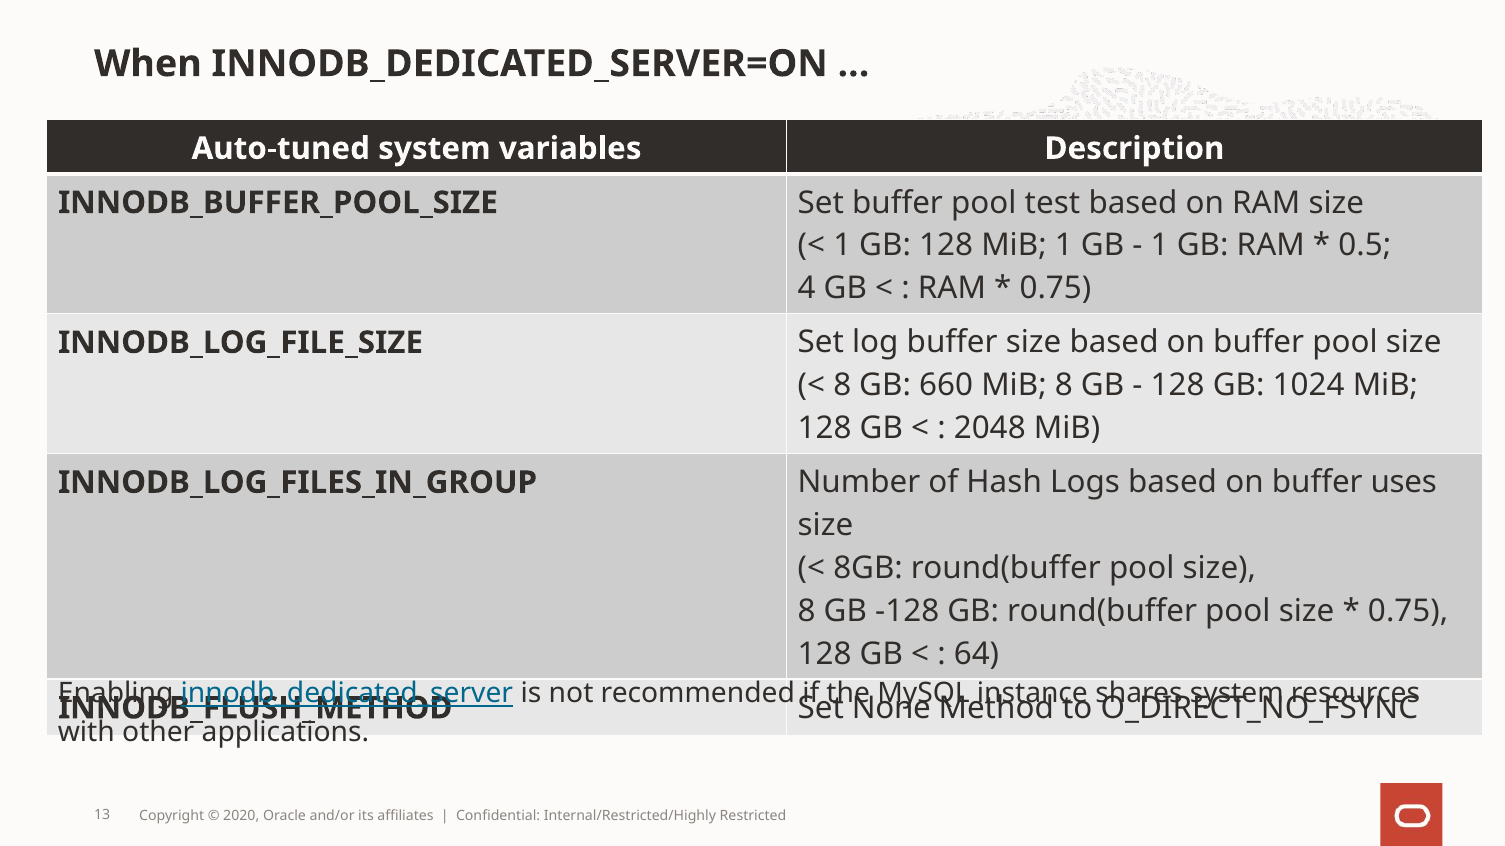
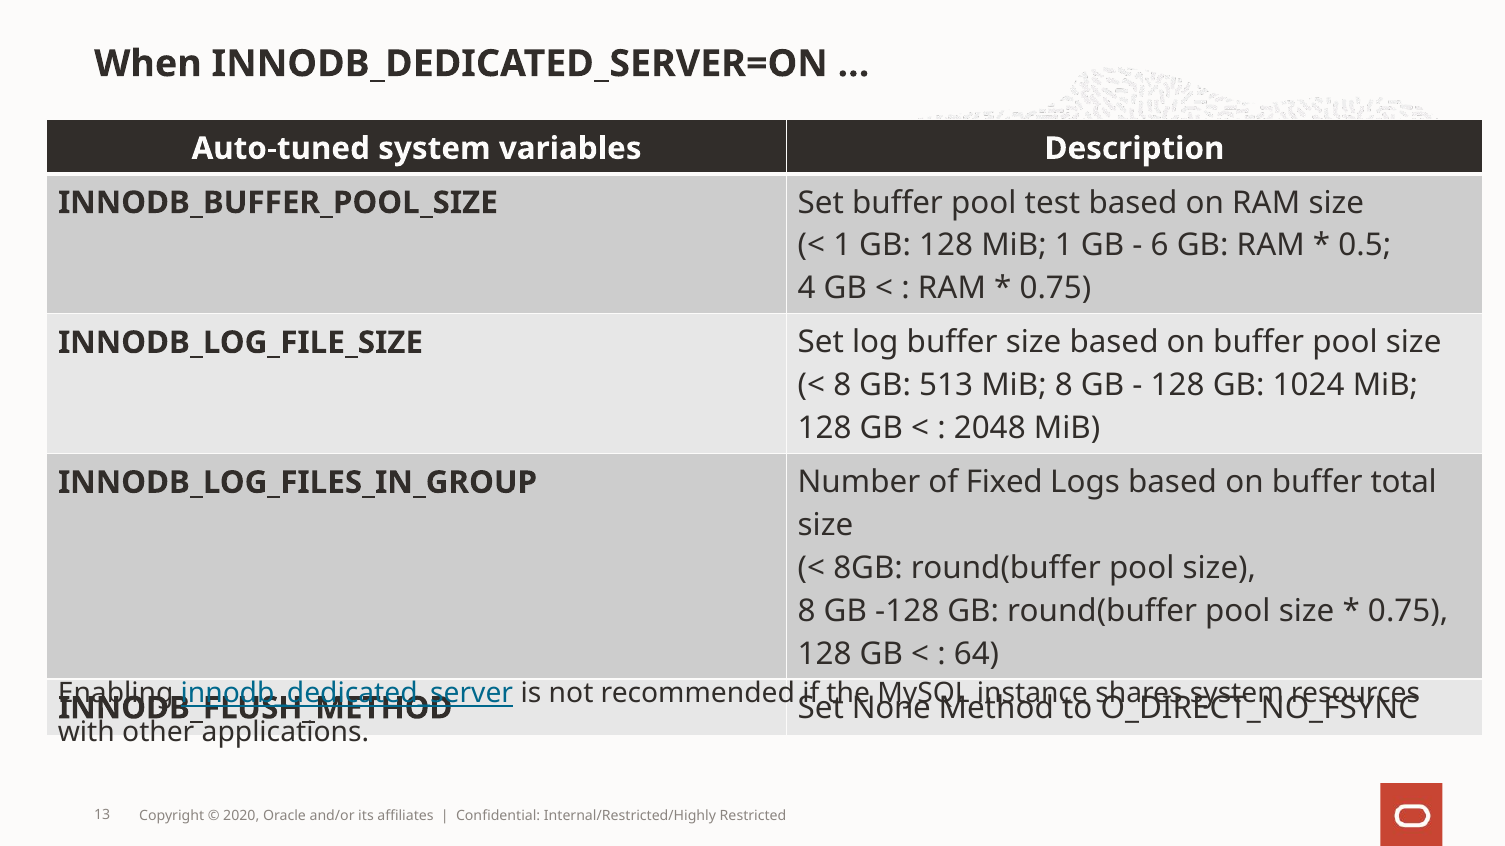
1: 1 -> 6 (1160, 246)
660: 660 -> 513 (946, 386)
Hash: Hash -> Fixed (1004, 483)
uses: uses -> total (1404, 483)
